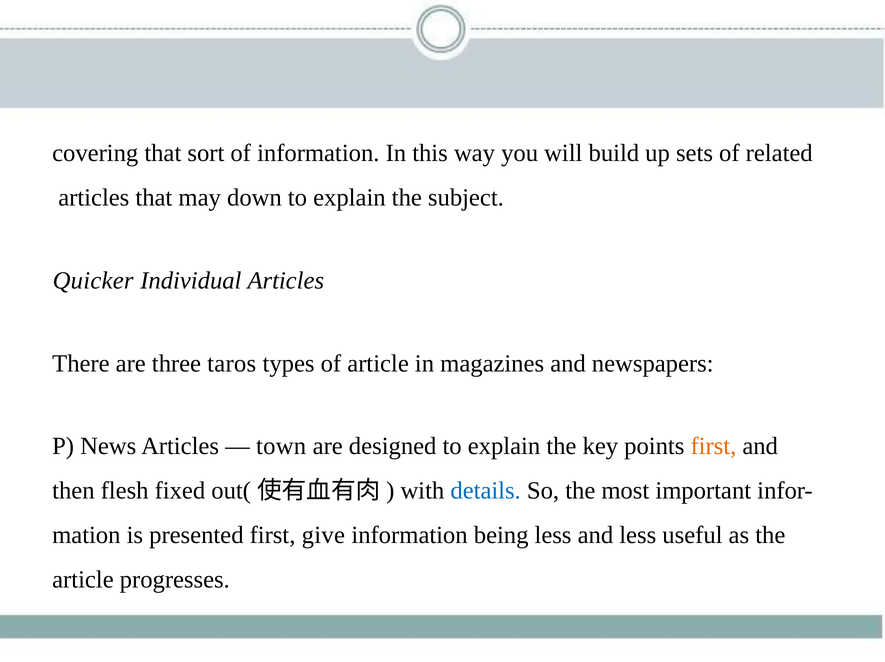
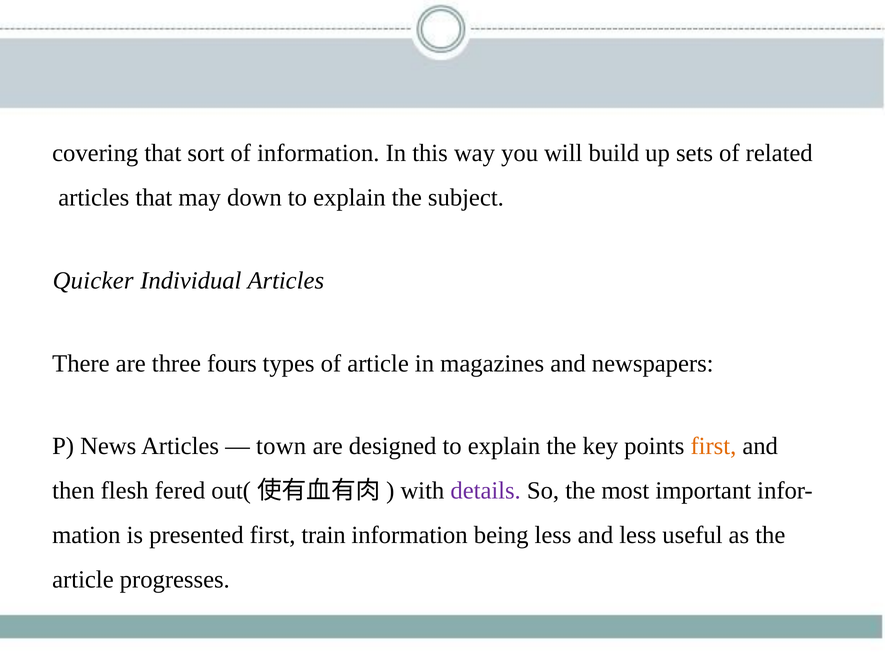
taros: taros -> fours (232, 363)
fixed: fixed -> fered (180, 491)
details colour: blue -> purple (486, 491)
give: give -> train (324, 535)
